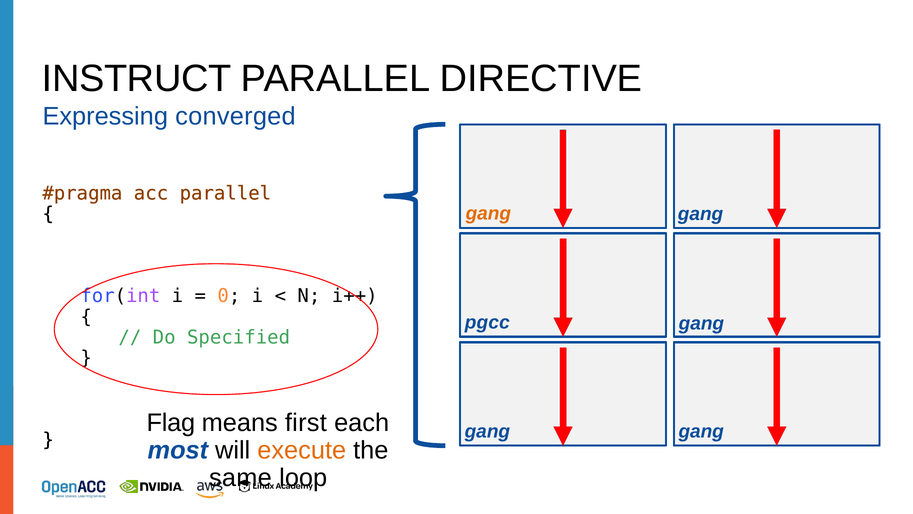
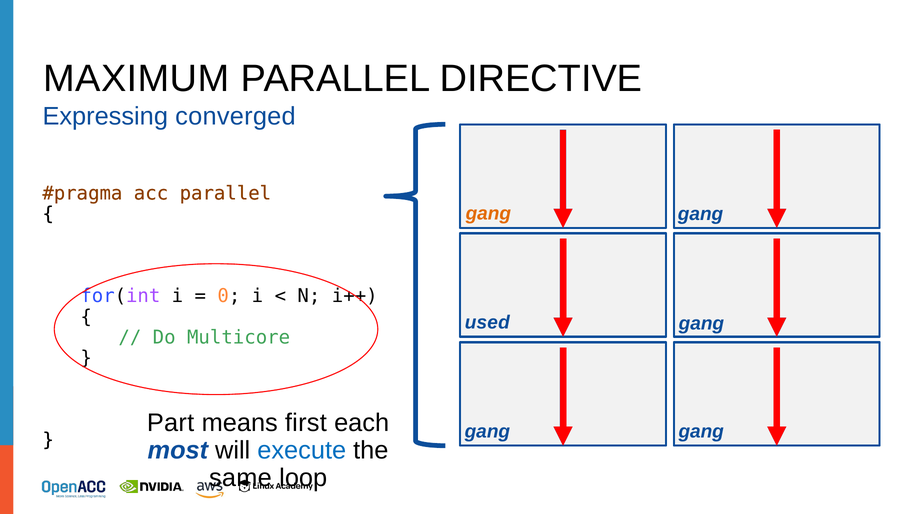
INSTRUCT: INSTRUCT -> MAXIMUM (136, 79)
pgcc: pgcc -> used (487, 322)
Specified: Specified -> Multicore (239, 337)
Flag: Flag -> Part (171, 423)
execute colour: orange -> blue (302, 450)
